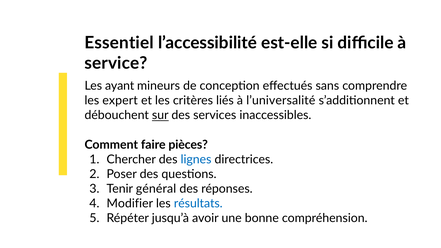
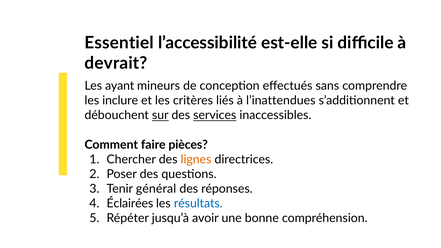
service: service -> devrait (116, 63)
expert: expert -> inclure (120, 101)
l’universalité: l’universalité -> l’inattendues (281, 101)
services underline: none -> present (215, 115)
lignes colour: blue -> orange (196, 159)
Modifier: Modifier -> Éclairées (130, 204)
